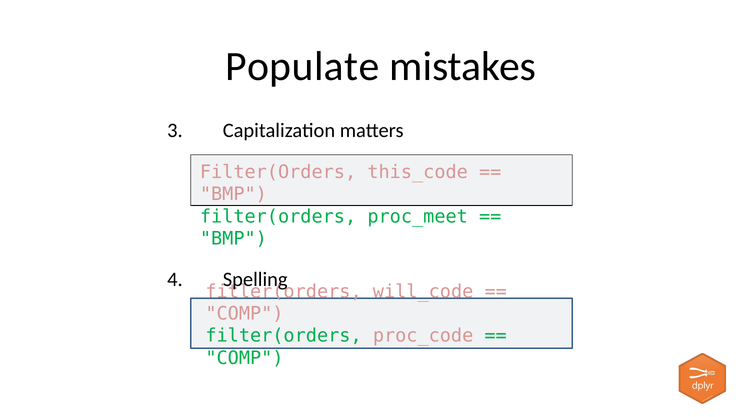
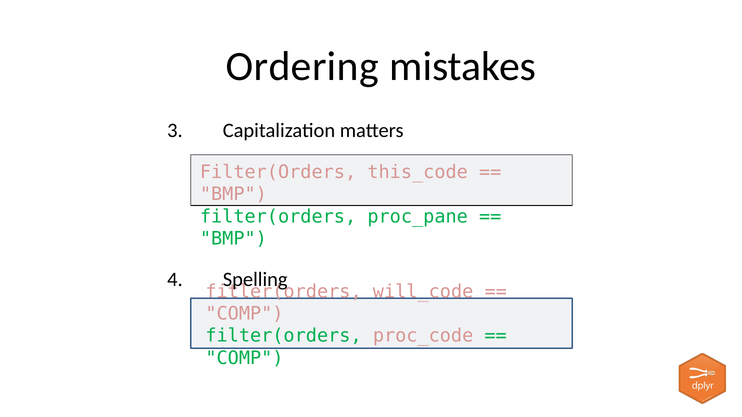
Populate: Populate -> Ordering (302, 66)
proc_meet: proc_meet -> proc_pane (418, 217)
